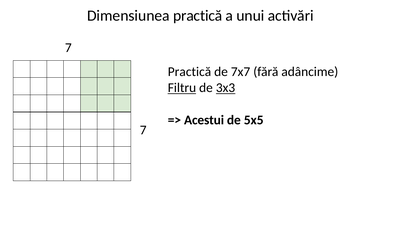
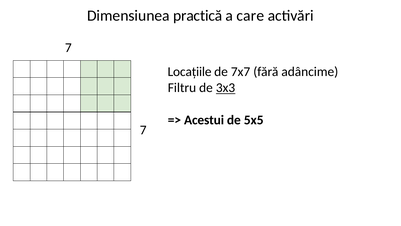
unui: unui -> care (250, 16)
Practică: Practică -> Locațiile (190, 72)
Filtru underline: present -> none (182, 88)
